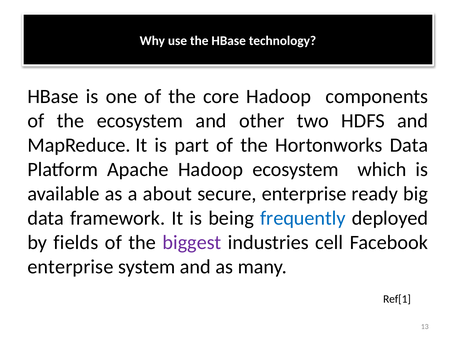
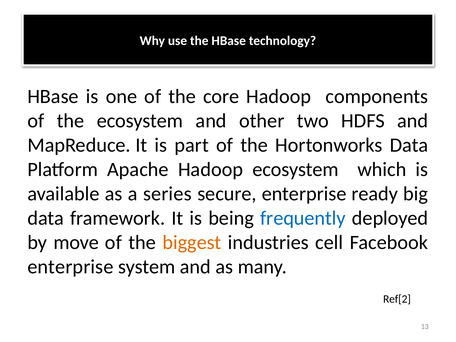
about: about -> series (167, 194)
fields: fields -> move (76, 243)
biggest colour: purple -> orange (192, 243)
Ref[1: Ref[1 -> Ref[2 (397, 299)
